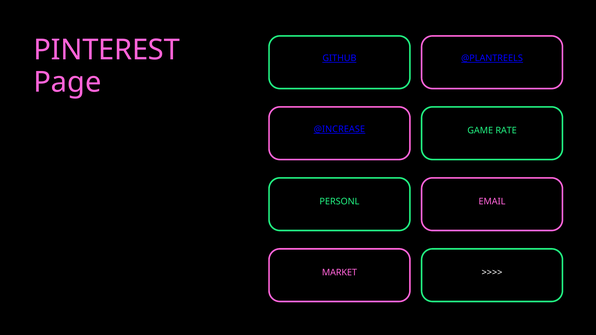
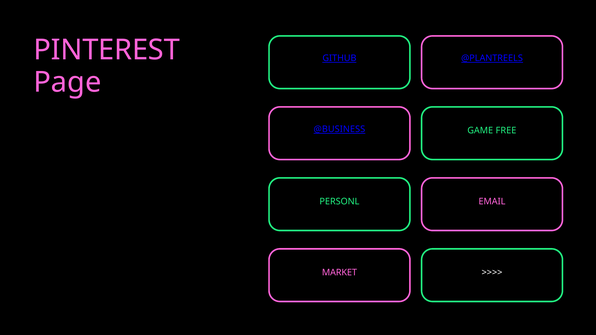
@INCREASE: @INCREASE -> @BUSINESS (339, 129)
RATE: RATE -> FREE (506, 131)
